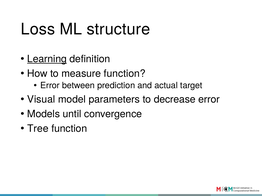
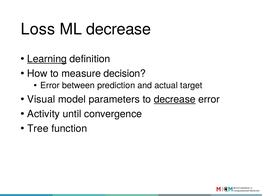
ML structure: structure -> decrease (119, 29)
measure function: function -> decision (125, 74)
decrease underline: none -> present (175, 100)
Models: Models -> Activity (44, 114)
